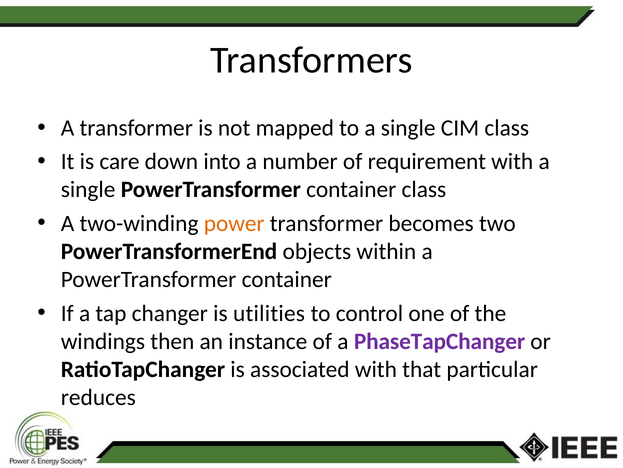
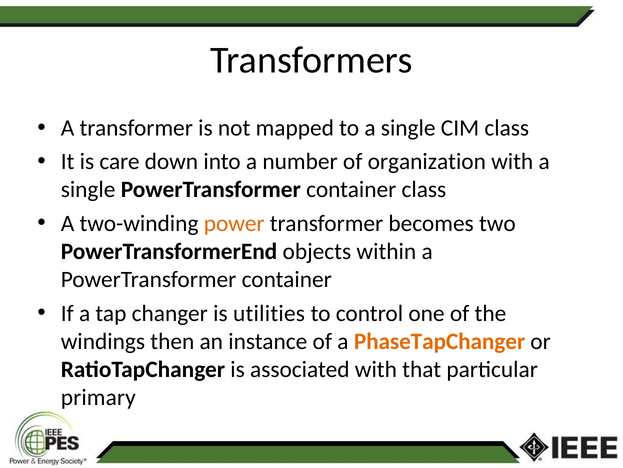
requirement: requirement -> organization (427, 161)
PhaseTapChanger colour: purple -> orange (440, 341)
reduces: reduces -> primary (98, 397)
